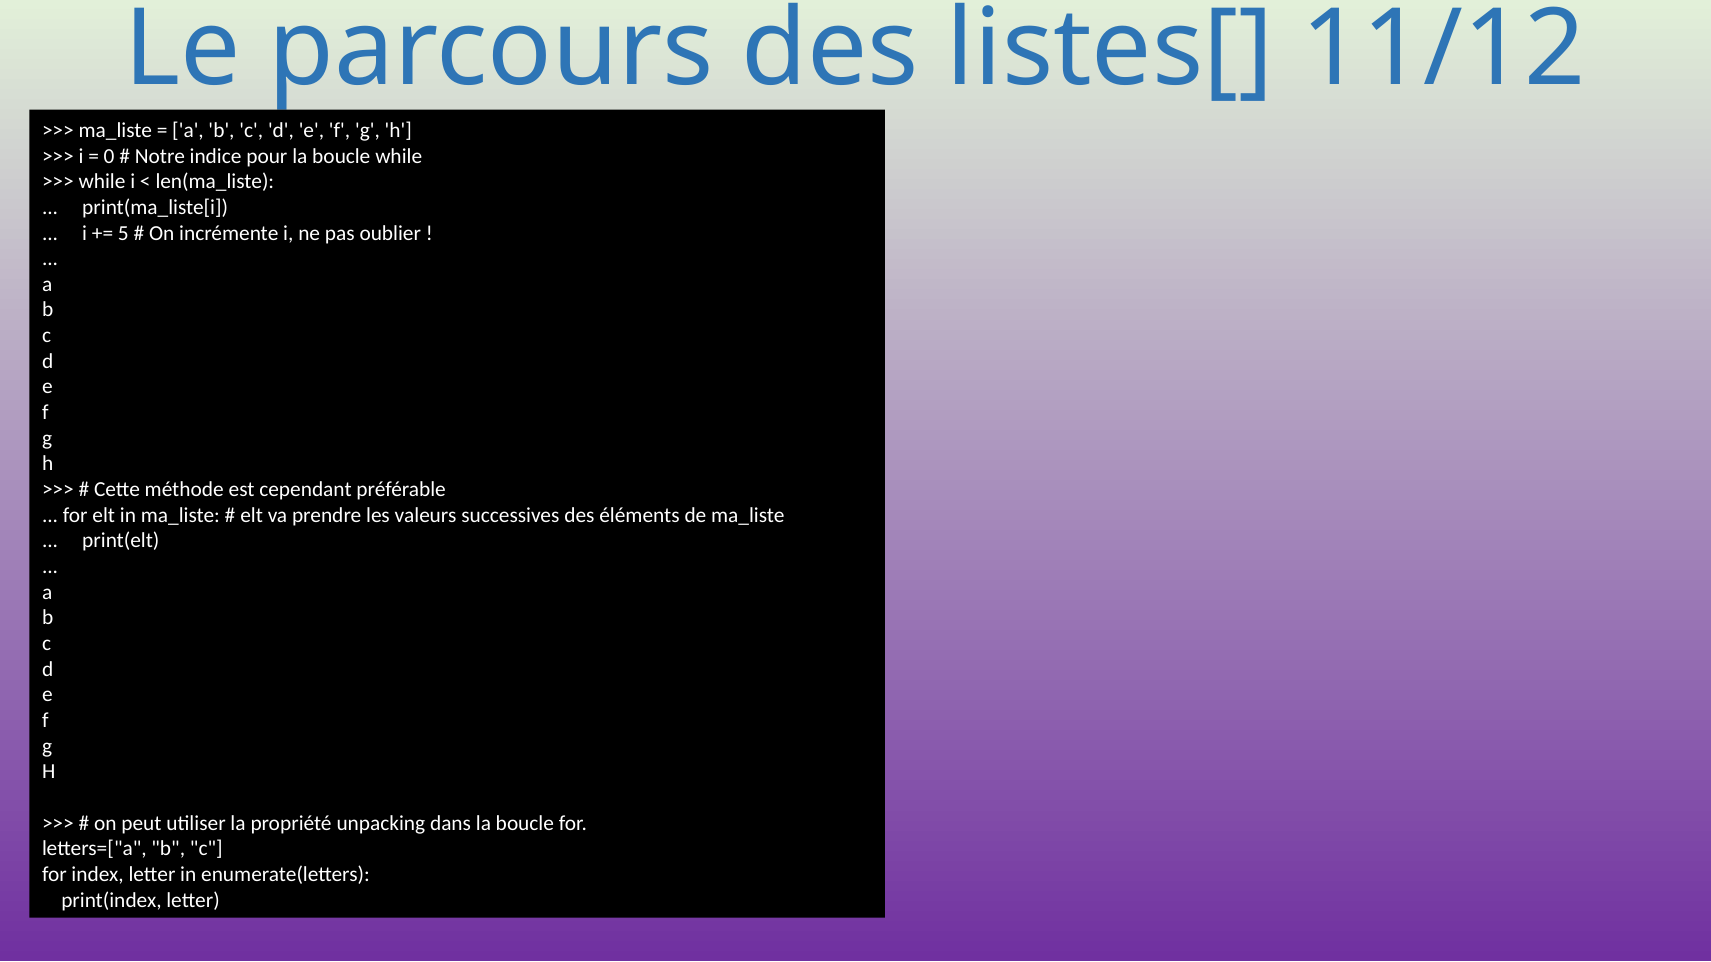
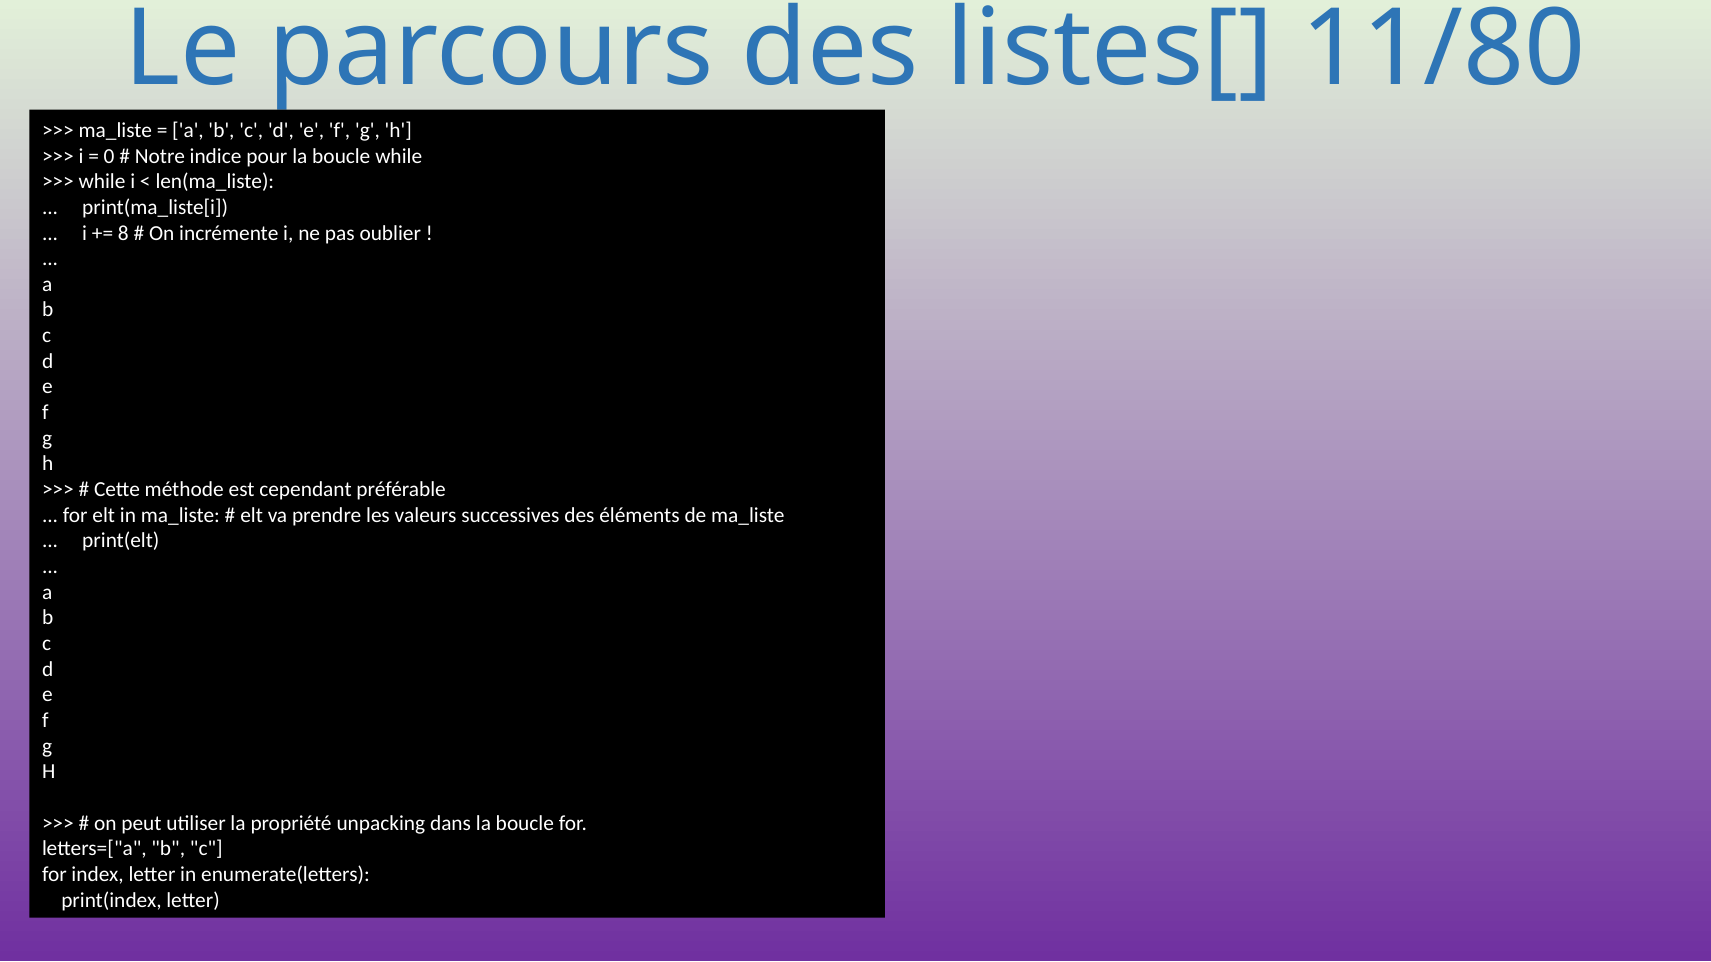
11/12: 11/12 -> 11/80 (1444, 49)
5: 5 -> 8 (123, 233)
